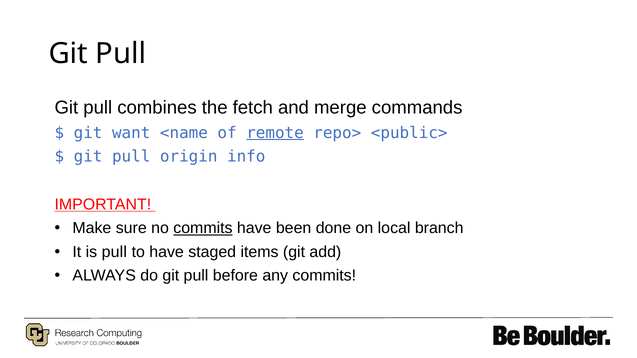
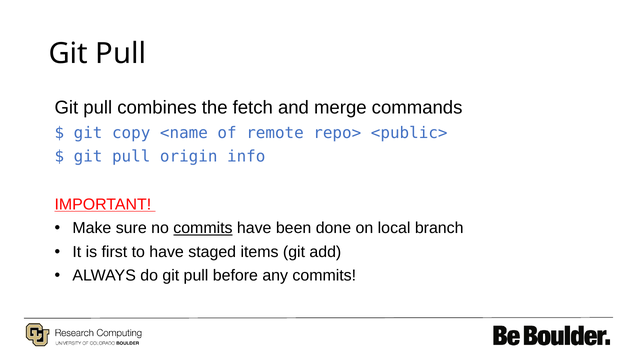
want: want -> copy (131, 133)
remote underline: present -> none (275, 133)
is pull: pull -> first (114, 252)
